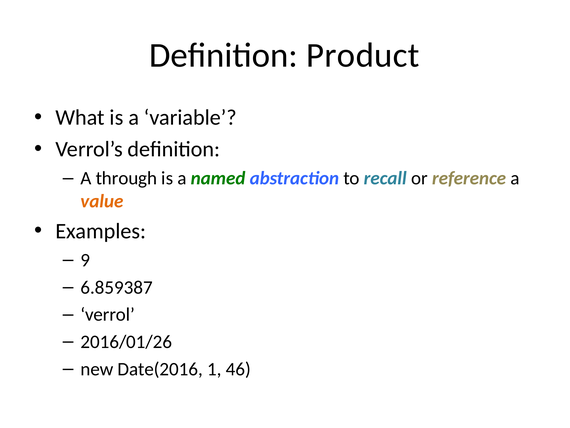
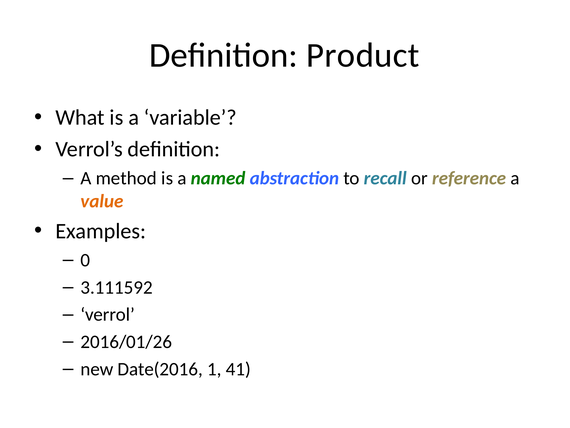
through: through -> method (126, 178)
9: 9 -> 0 (85, 260)
6.859387: 6.859387 -> 3.111592 (117, 287)
46: 46 -> 41 (238, 369)
